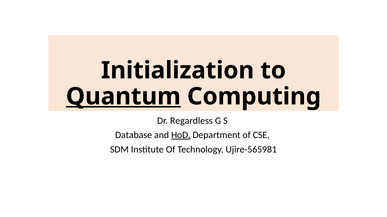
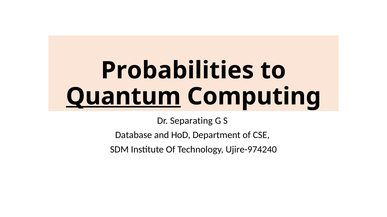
Initialization: Initialization -> Probabilities (177, 71)
Regardless: Regardless -> Separating (191, 121)
HoD underline: present -> none (181, 135)
Ujire-565981: Ujire-565981 -> Ujire-974240 (251, 150)
